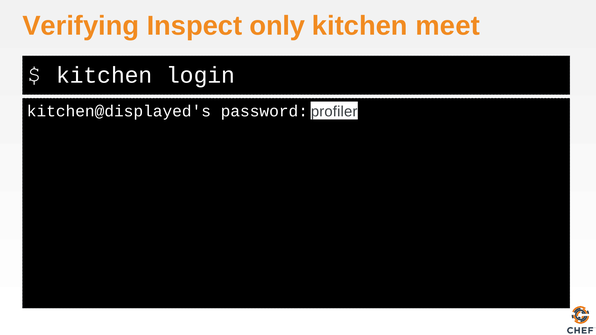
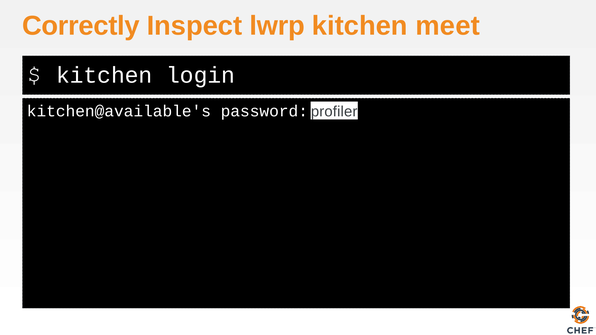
Verifying: Verifying -> Correctly (81, 26)
only: only -> lwrp (277, 26)
kitchen@displayed's: kitchen@displayed's -> kitchen@available's (119, 111)
